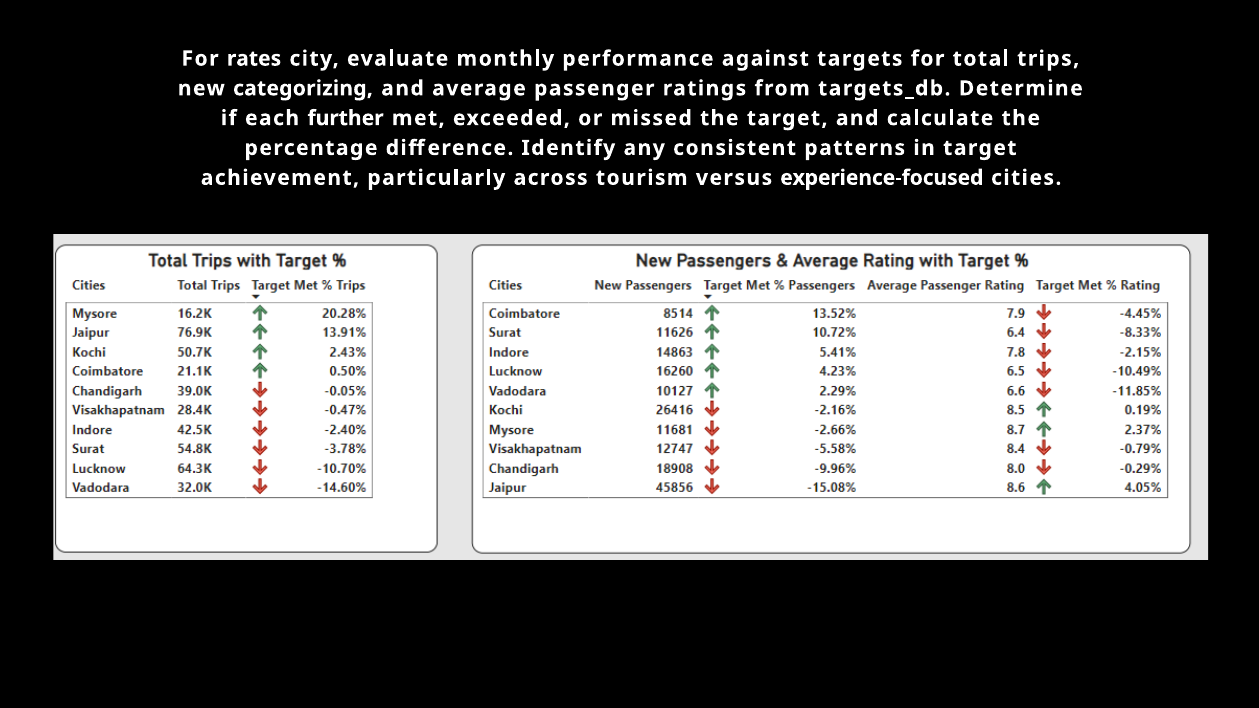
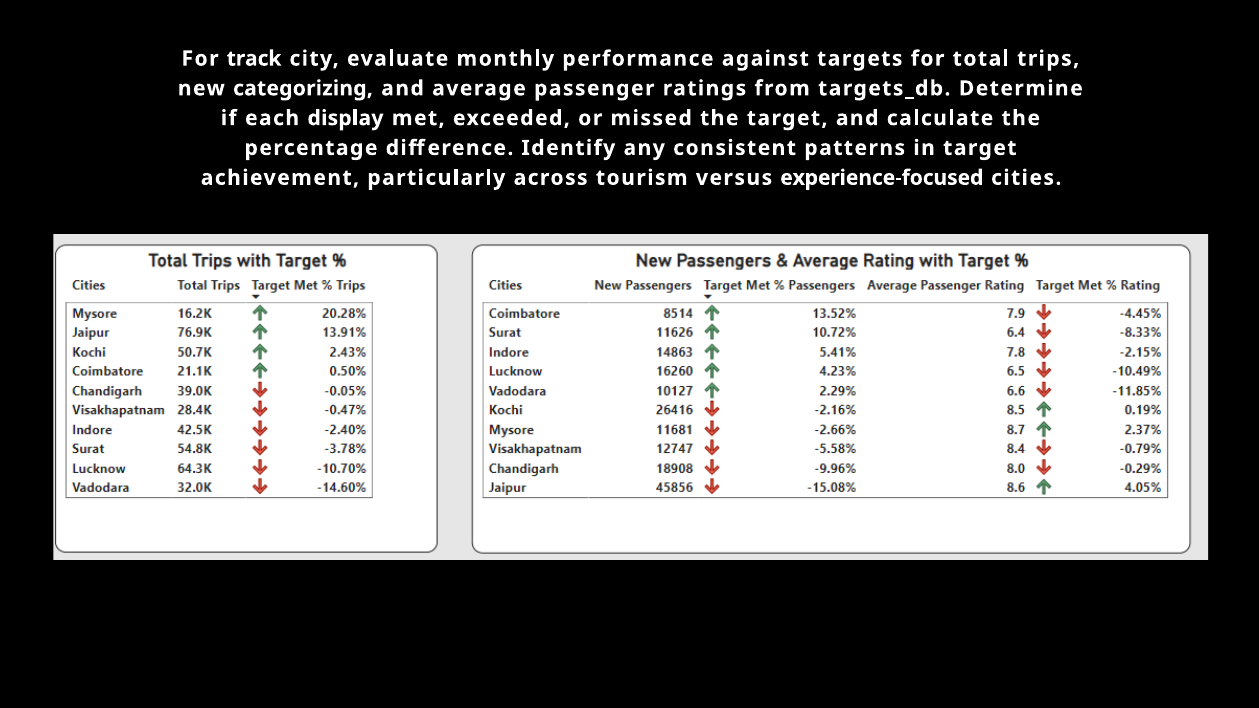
rates: rates -> track (254, 59)
further: further -> display (345, 118)
